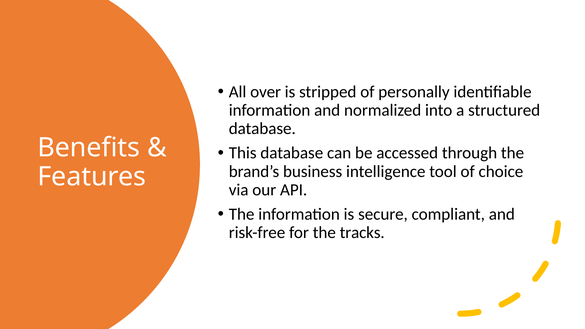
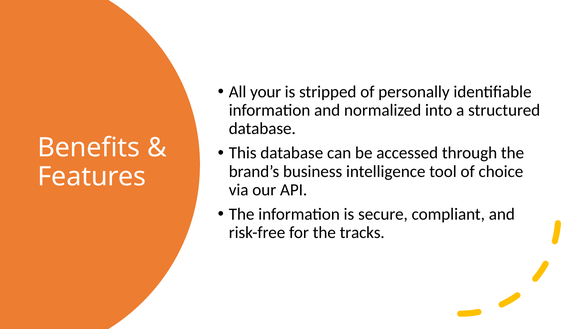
over: over -> your (266, 92)
